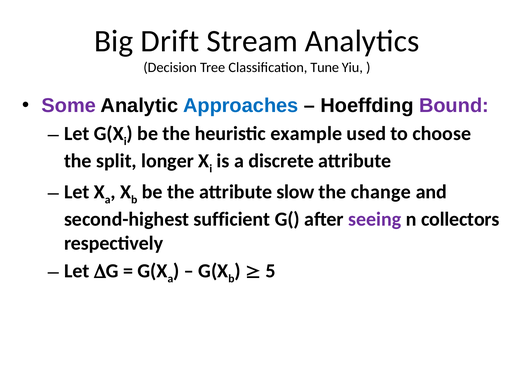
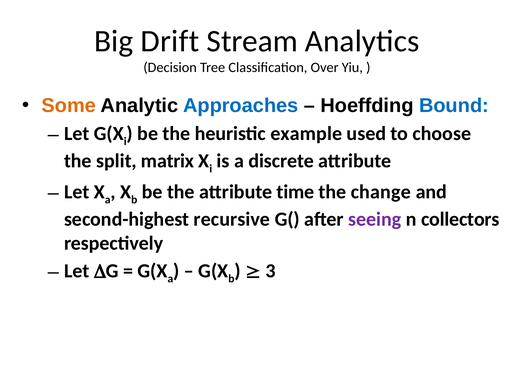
Tune: Tune -> Over (325, 67)
Some colour: purple -> orange (69, 106)
Bound colour: purple -> blue (454, 106)
longer: longer -> matrix (168, 161)
slow: slow -> time (295, 192)
sufficient: sufficient -> recursive (232, 219)
5: 5 -> 3 (271, 271)
